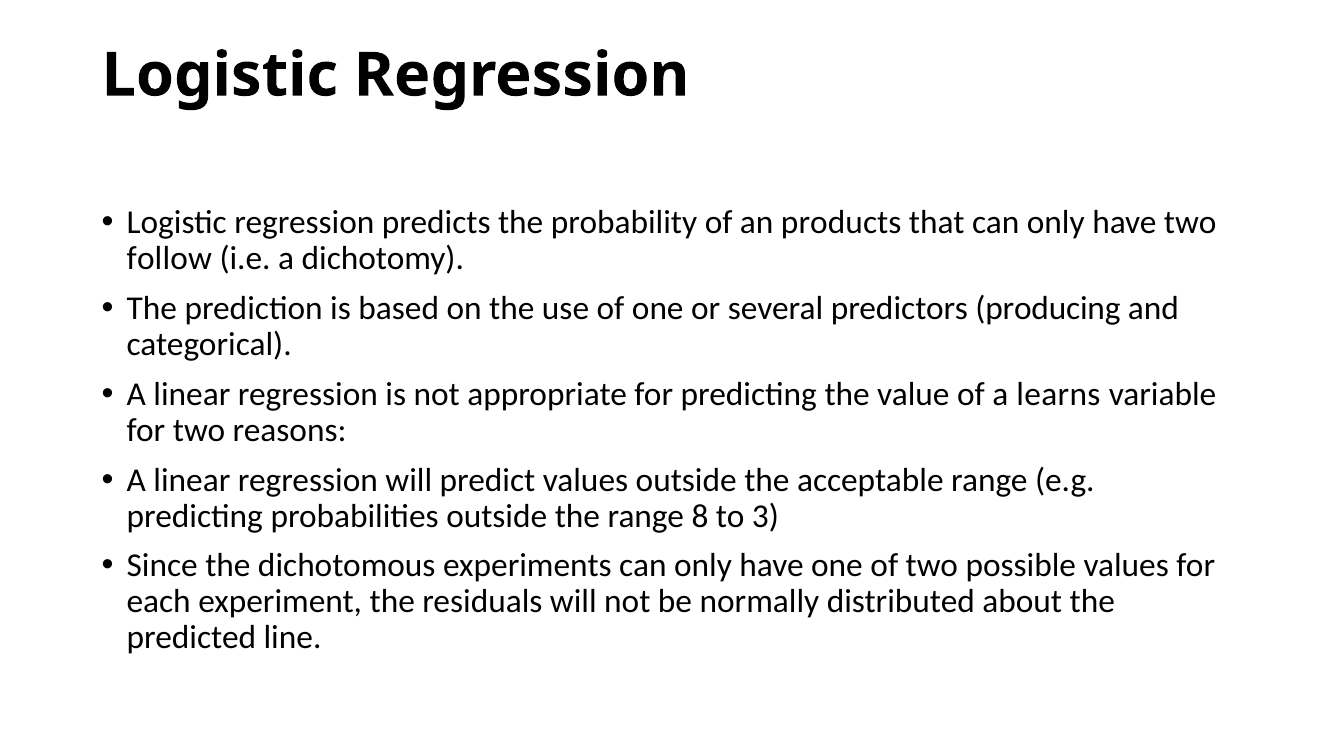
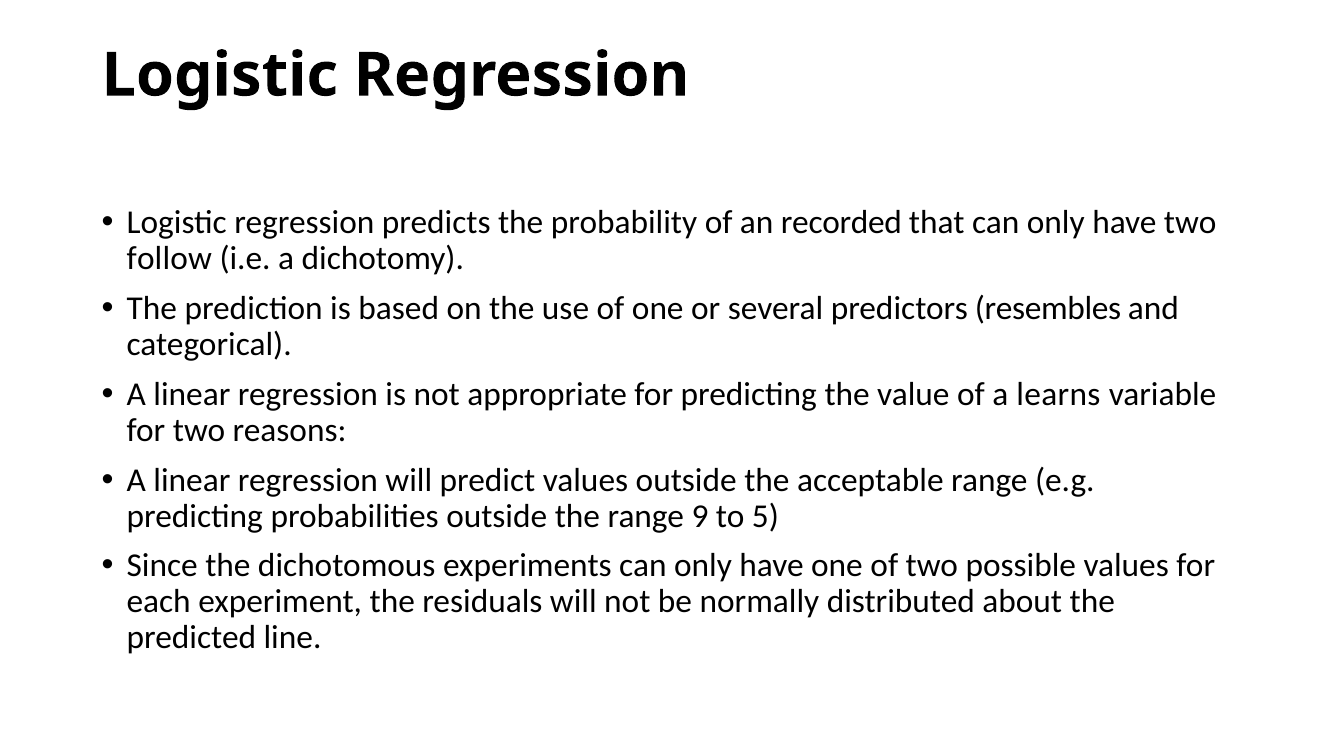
products: products -> recorded (841, 223)
producing: producing -> resembles (1048, 308)
8: 8 -> 9 (700, 516)
3: 3 -> 5 (765, 516)
